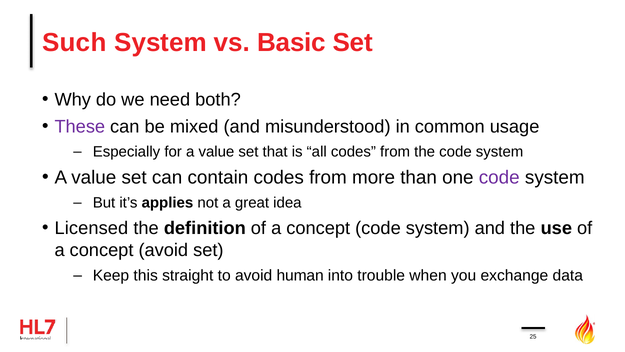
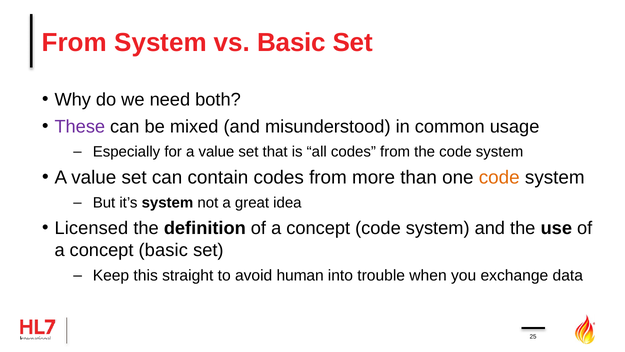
Such: Such -> From (74, 43)
code colour: purple -> orange (499, 178)
it’s applies: applies -> system (167, 203)
concept avoid: avoid -> basic (163, 250)
